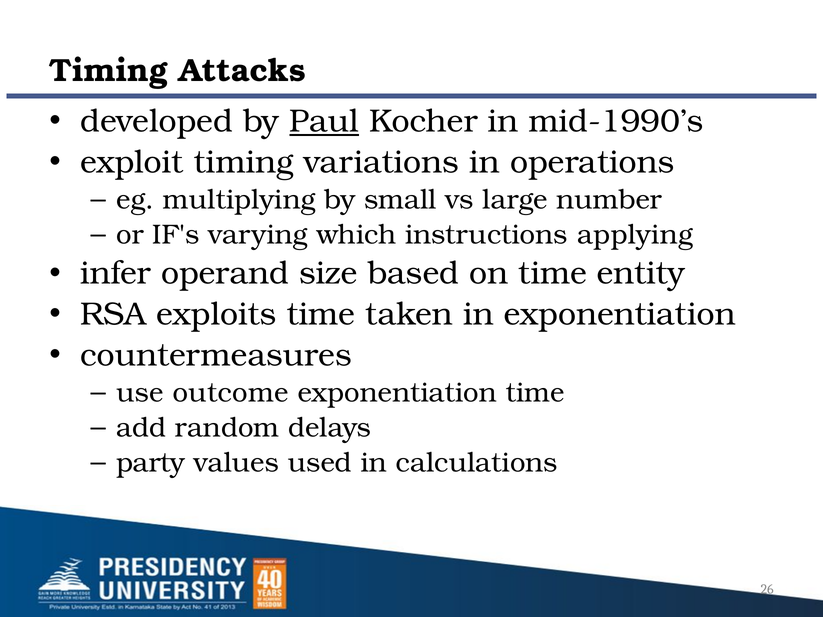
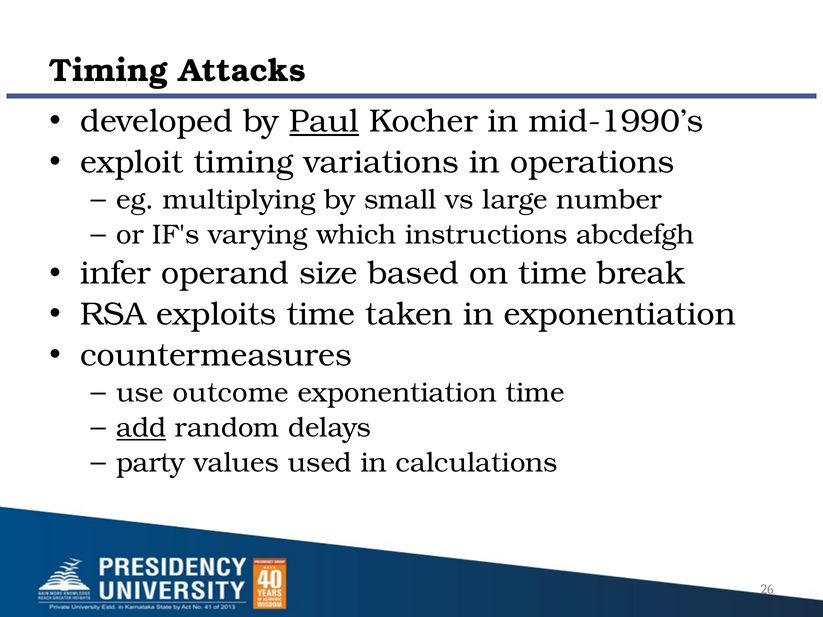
applying: applying -> abcdefgh (635, 235)
entity: entity -> break (641, 273)
add underline: none -> present (141, 428)
